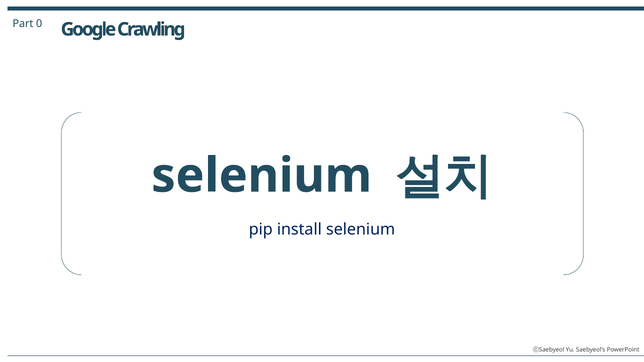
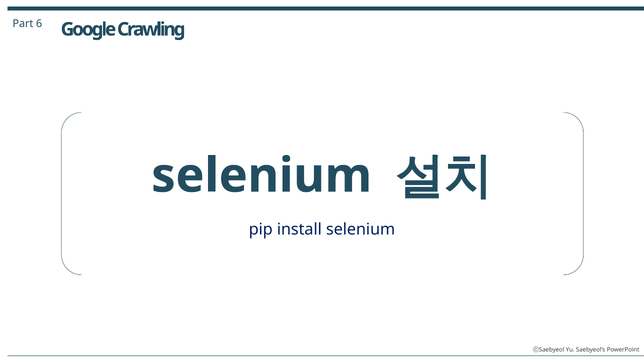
0: 0 -> 6 (39, 24)
